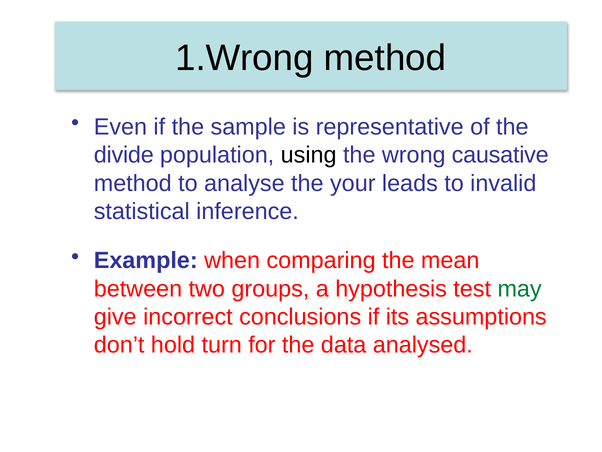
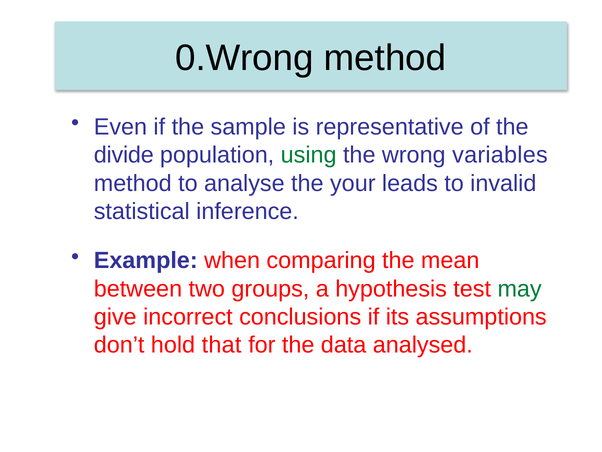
1.Wrong: 1.Wrong -> 0.Wrong (244, 58)
using colour: black -> green (309, 155)
causative: causative -> variables (500, 155)
turn: turn -> that (222, 345)
